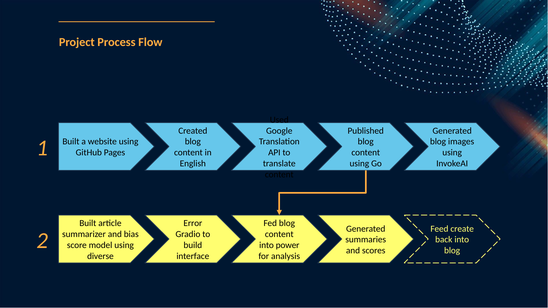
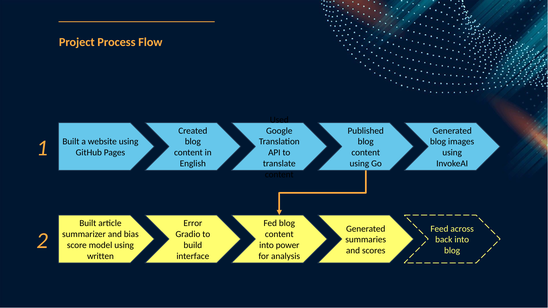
create: create -> across (462, 229)
diverse: diverse -> written (100, 256)
